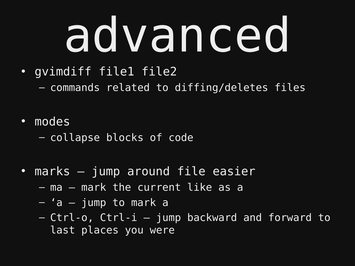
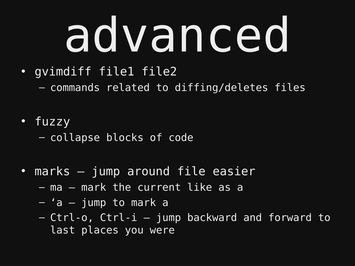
modes: modes -> fuzzy (52, 122)
